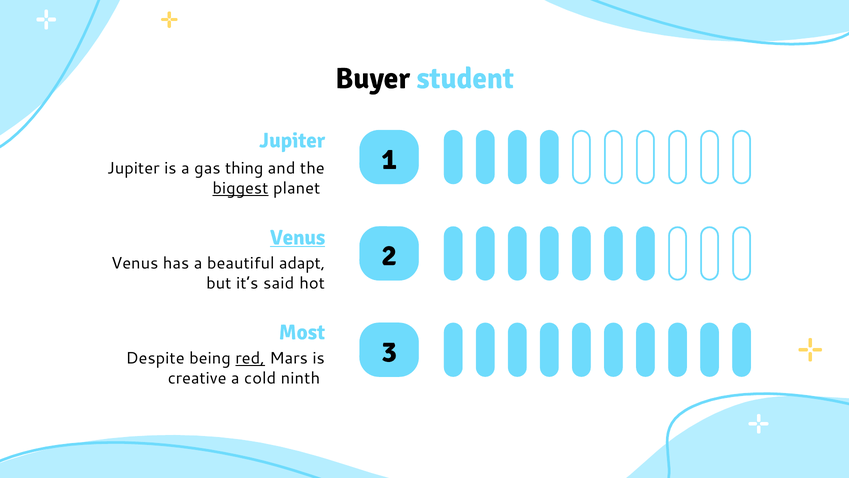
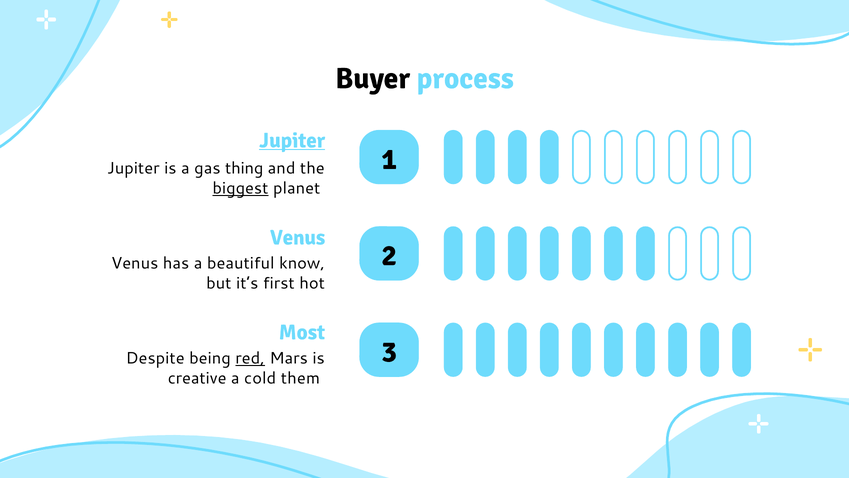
student: student -> process (465, 78)
Jupiter underline: none -> present (292, 140)
Venus underline: present -> none (298, 237)
adapt: adapt -> know (302, 263)
said: said -> first (279, 283)
ninth: ninth -> them (300, 378)
